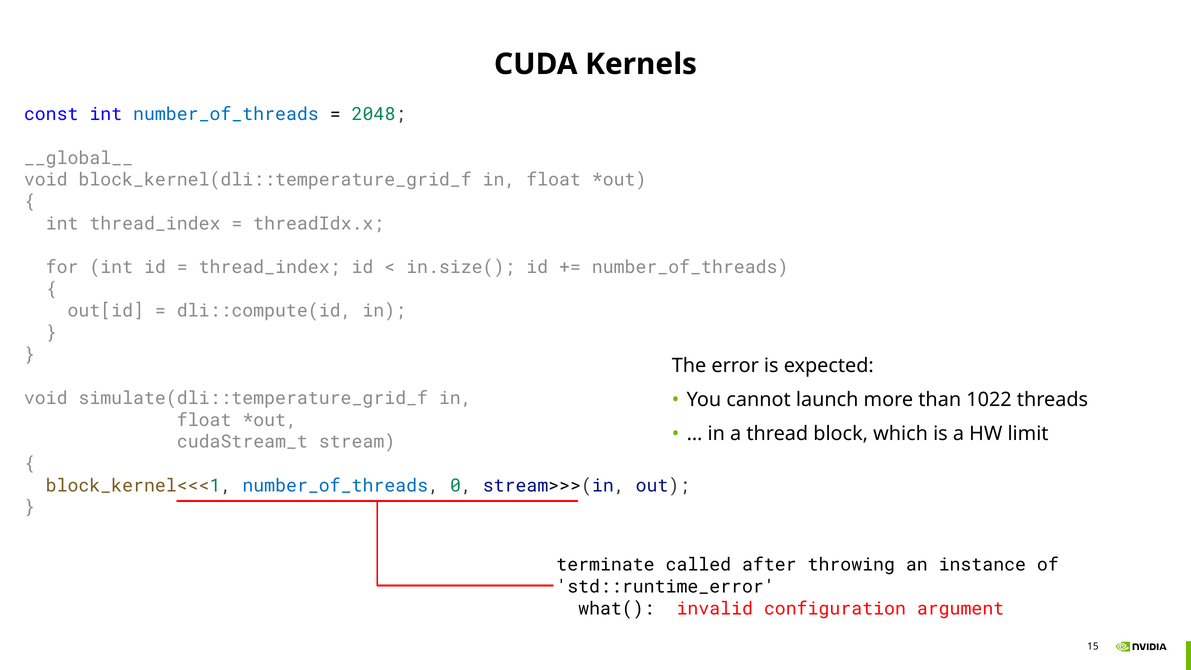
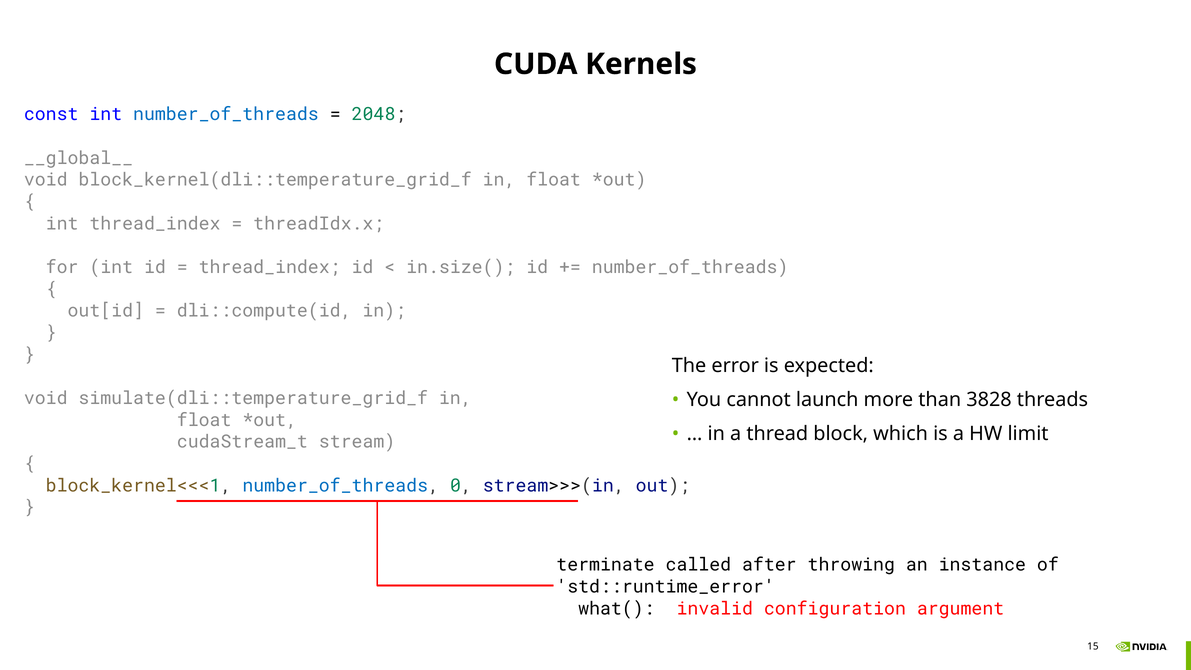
1022: 1022 -> 3828 (989, 400)
